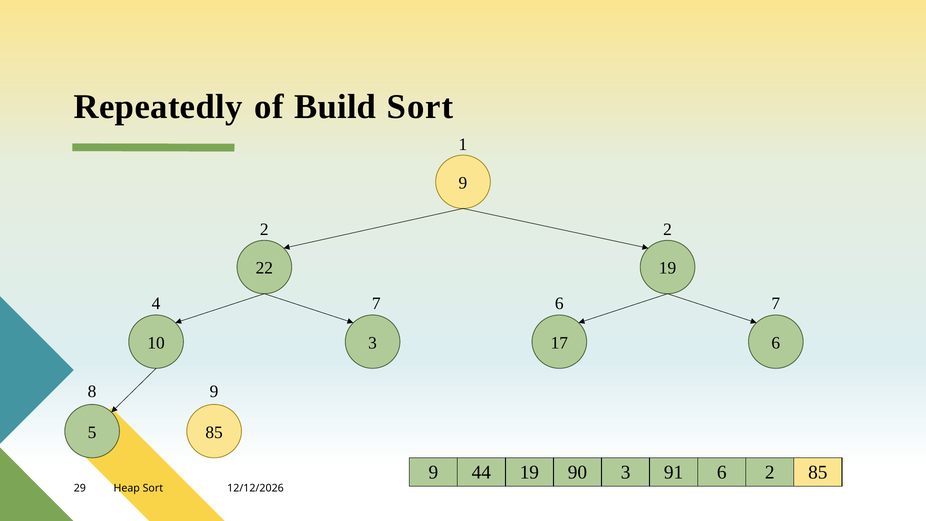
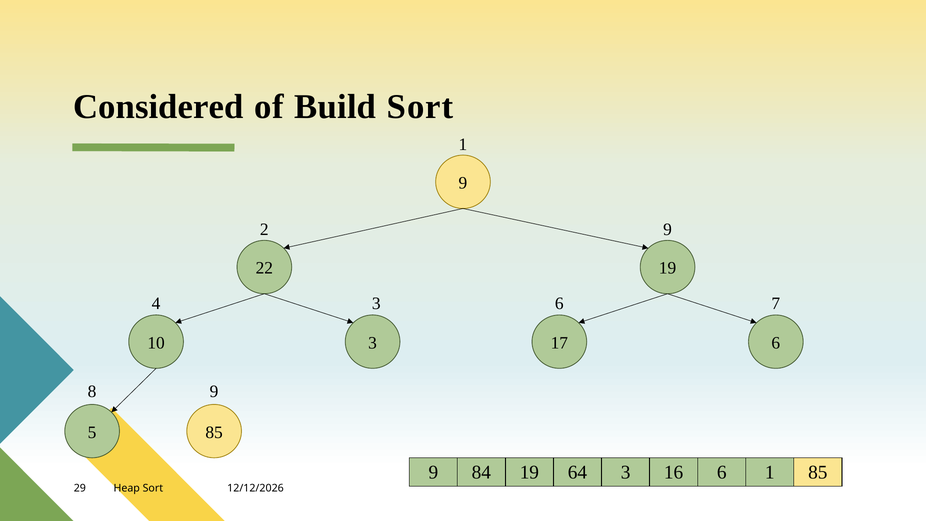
Repeatedly: Repeatedly -> Considered (158, 107)
2 2: 2 -> 9 (668, 229)
4 7: 7 -> 3 (376, 303)
44: 44 -> 84 (481, 472)
90: 90 -> 64 (577, 472)
91: 91 -> 16 (674, 472)
6 2: 2 -> 1 (770, 472)
